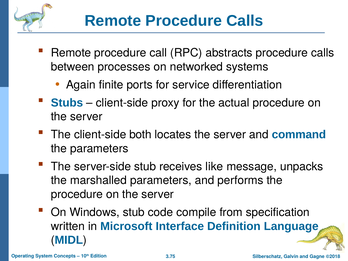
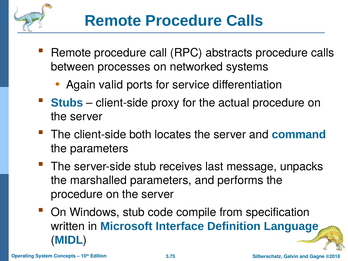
finite: finite -> valid (111, 85)
like: like -> last (214, 166)
